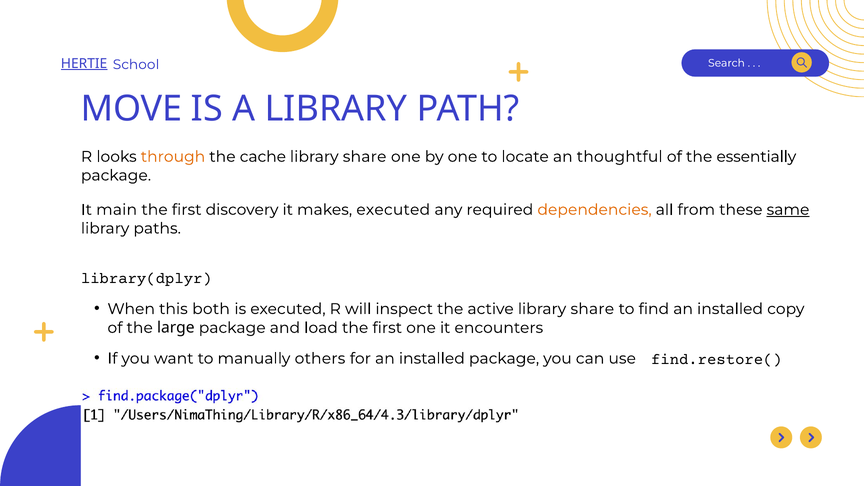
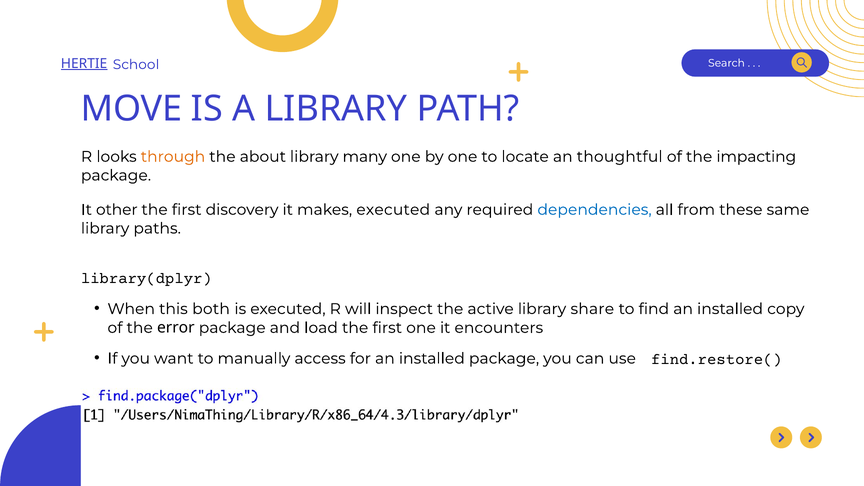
cache: cache -> about (263, 157)
share: share -> many (365, 157)
essentially: essentially -> impacting (756, 157)
main: main -> other (117, 210)
dependencies colour: orange -> blue (595, 210)
same underline: present -> none (788, 210)
large: large -> error (176, 328)
others: others -> access (320, 358)
